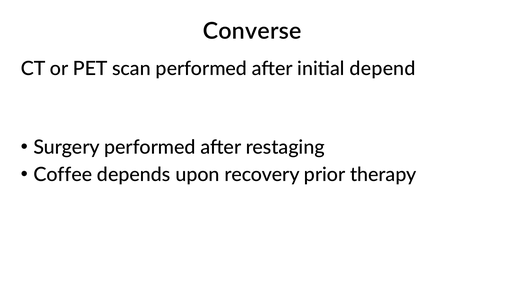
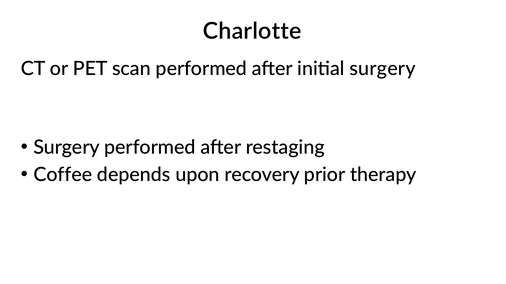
Converse: Converse -> Charlotte (252, 31)
initial depend: depend -> surgery (383, 69)
